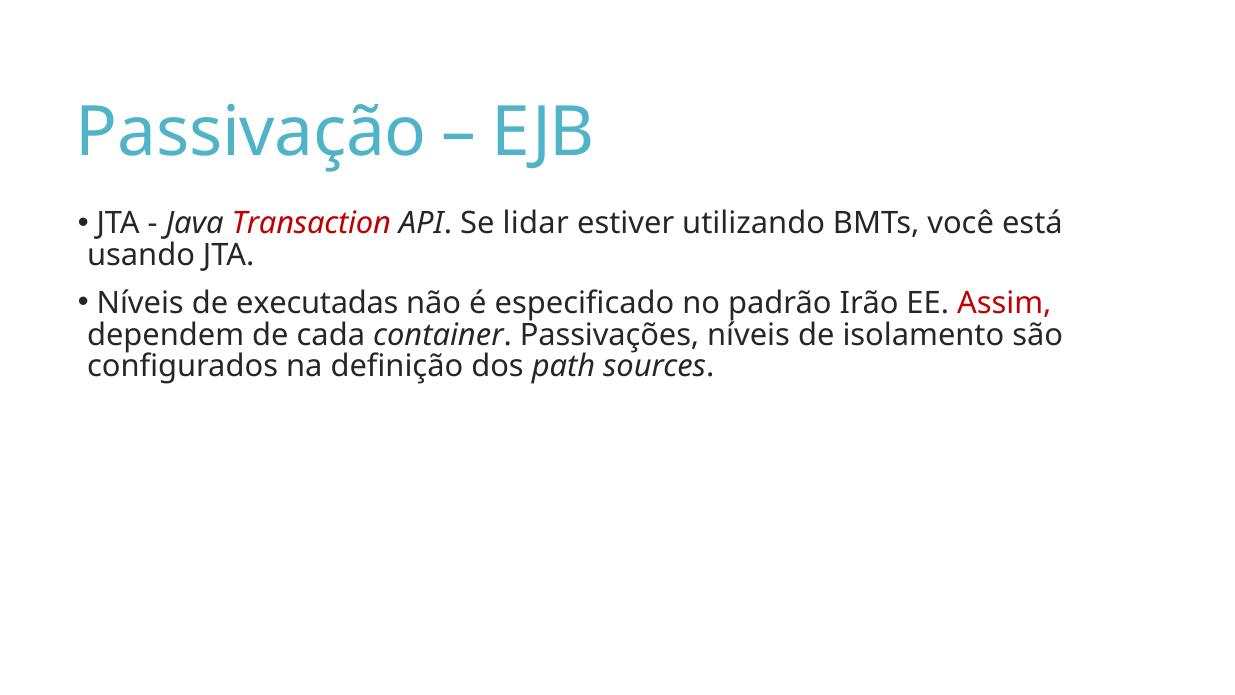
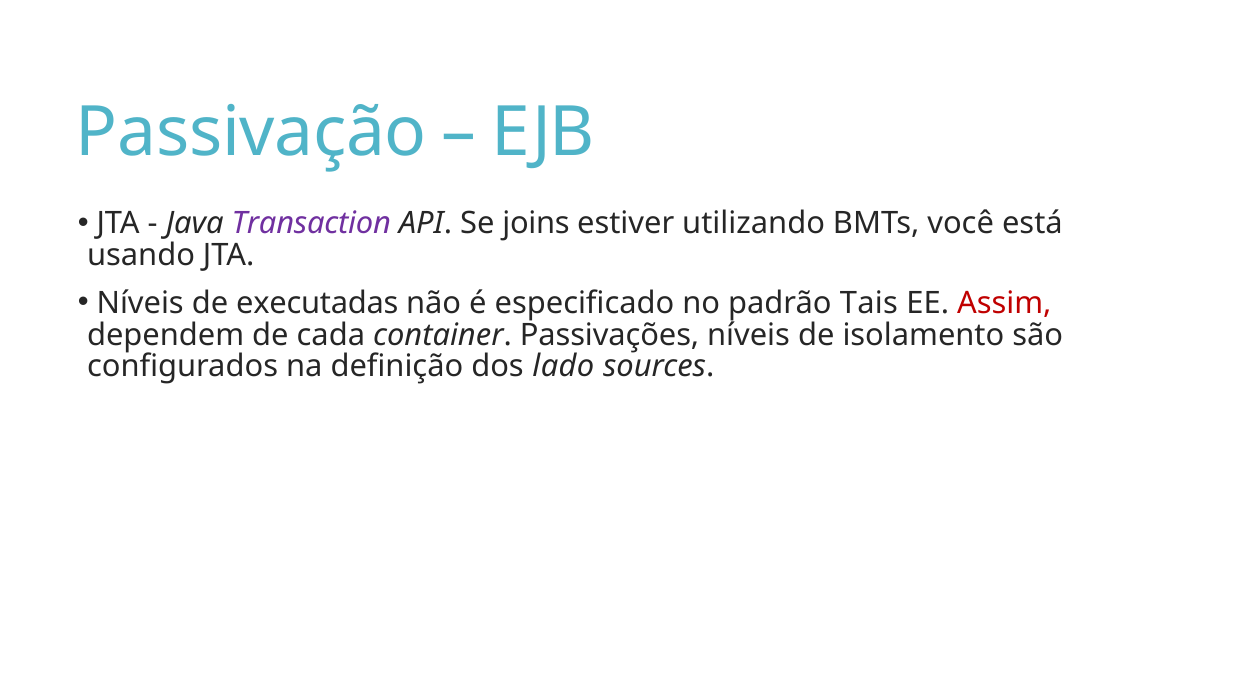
Transaction colour: red -> purple (311, 223)
lidar: lidar -> joins (536, 223)
Irão: Irão -> Tais (869, 303)
path: path -> lado (563, 366)
